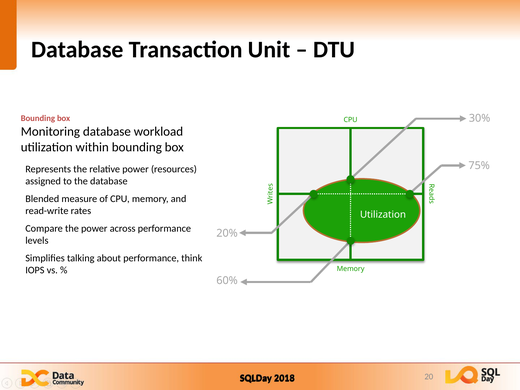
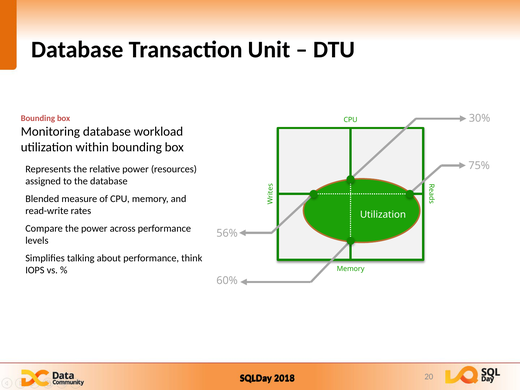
20%: 20% -> 56% (227, 233)
